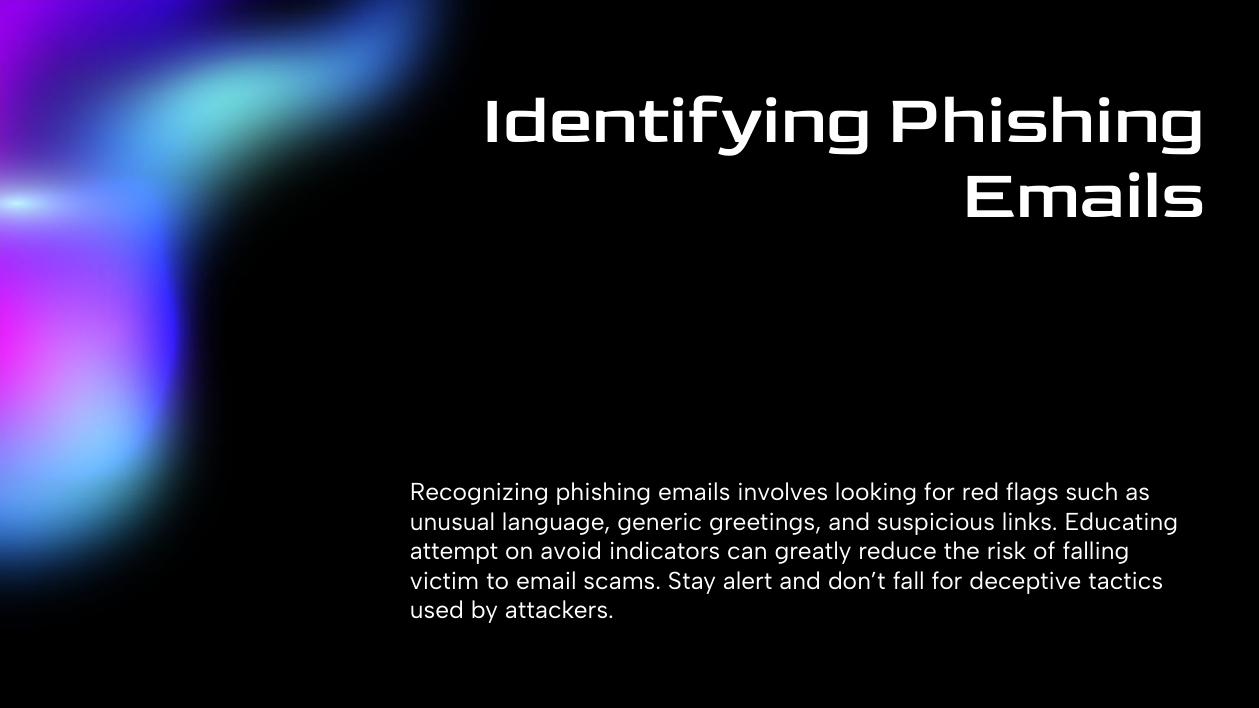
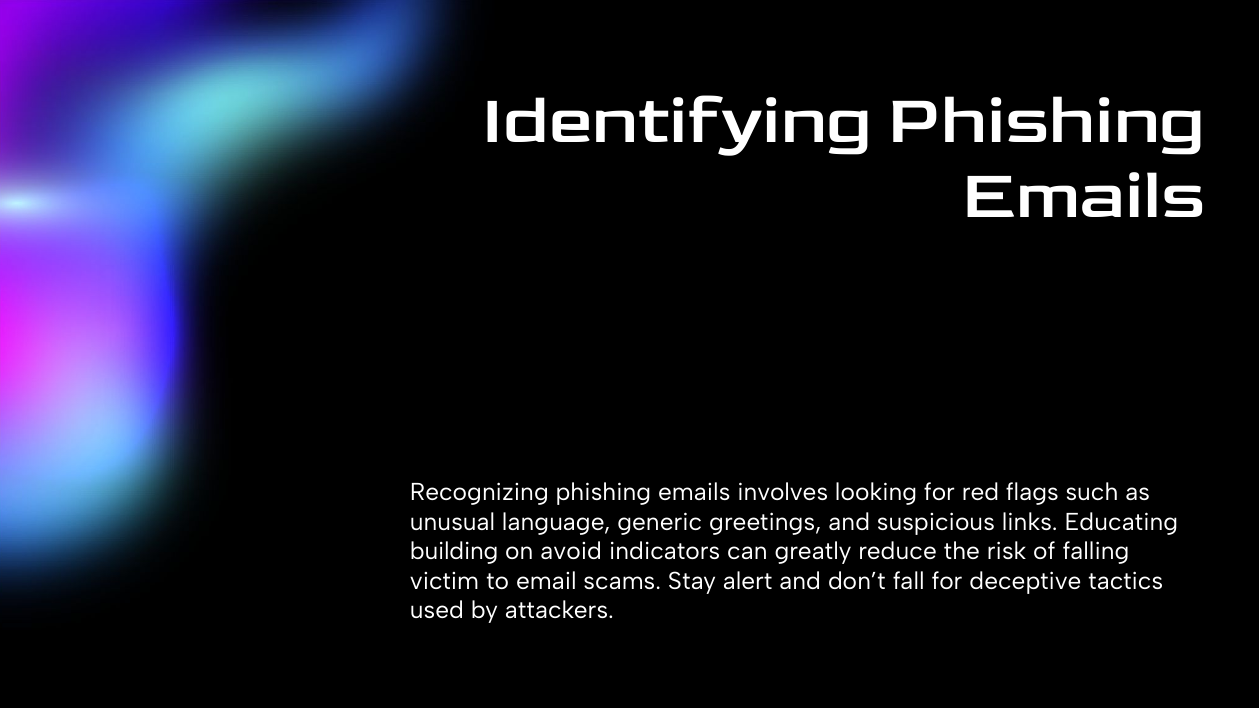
attempt: attempt -> building (454, 552)
